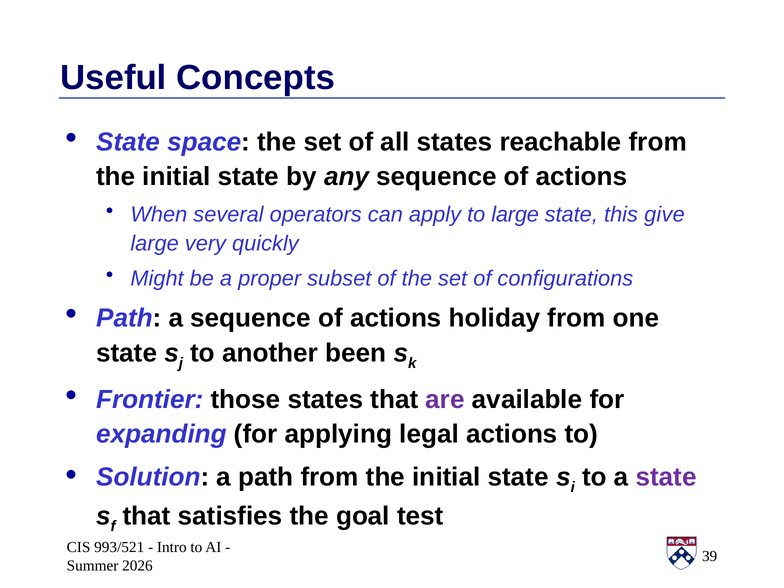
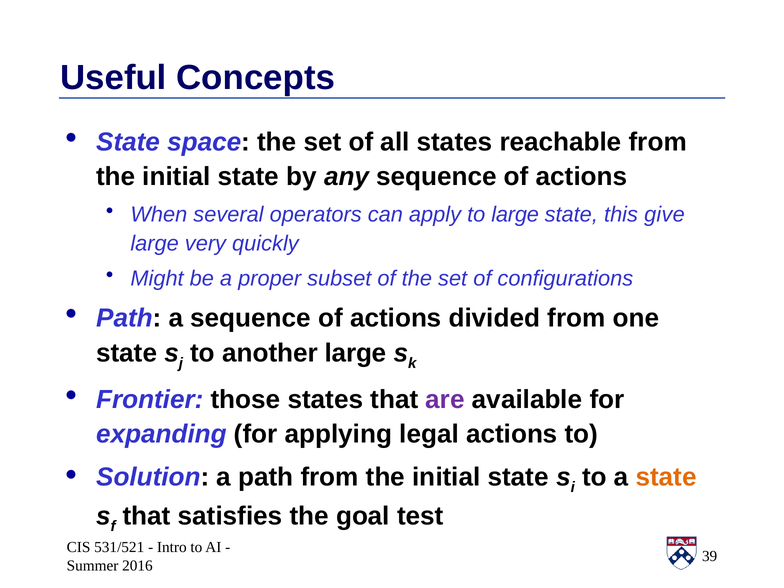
holiday: holiday -> divided (494, 318)
another been: been -> large (356, 353)
state colour: purple -> orange (666, 477)
993/521: 993/521 -> 531/521 (119, 547)
2026: 2026 -> 2016 (137, 566)
